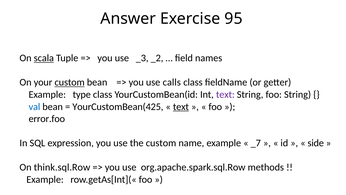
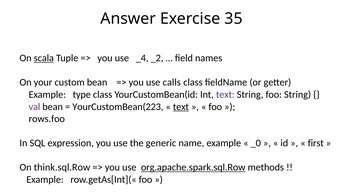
95: 95 -> 35 (234, 19)
_3: _3 -> _4 (142, 58)
custom underline: present -> none (70, 82)
val colour: blue -> purple (34, 106)
YourCustomBean(425: YourCustomBean(425 -> YourCustomBean(223 (118, 106)
error.foo: error.foo -> rows.foo (47, 119)
the custom: custom -> generic (161, 143)
_7: _7 -> _0 (256, 143)
side: side -> first (316, 143)
org.apache.spark.sql.Row underline: none -> present (193, 167)
